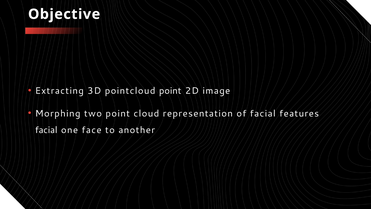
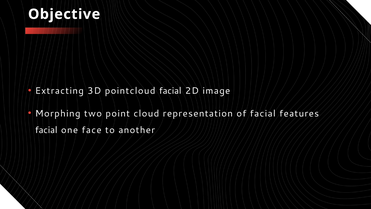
pointcloud point: point -> facial (170, 91)
